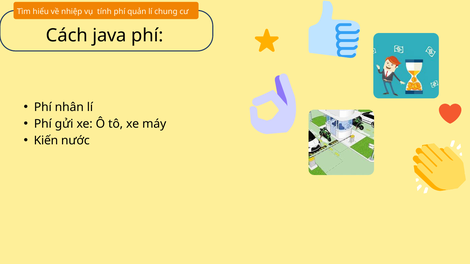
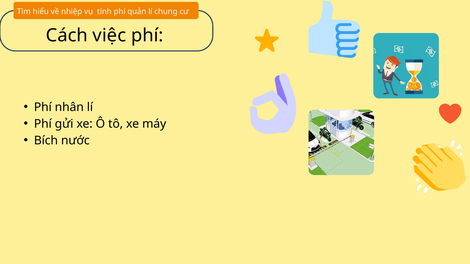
java: java -> việc (109, 35)
Kiến: Kiến -> Bích (46, 141)
